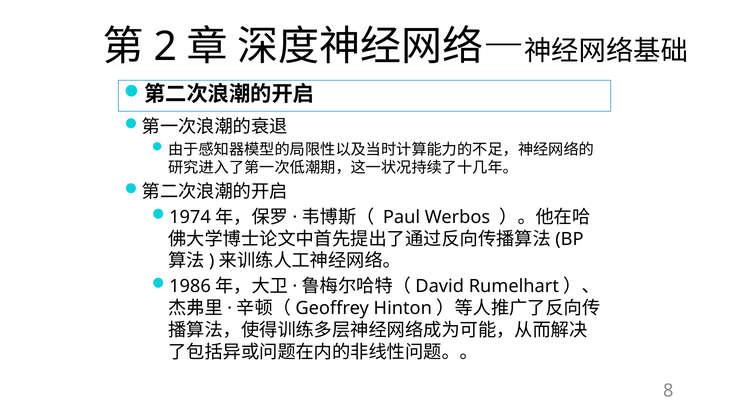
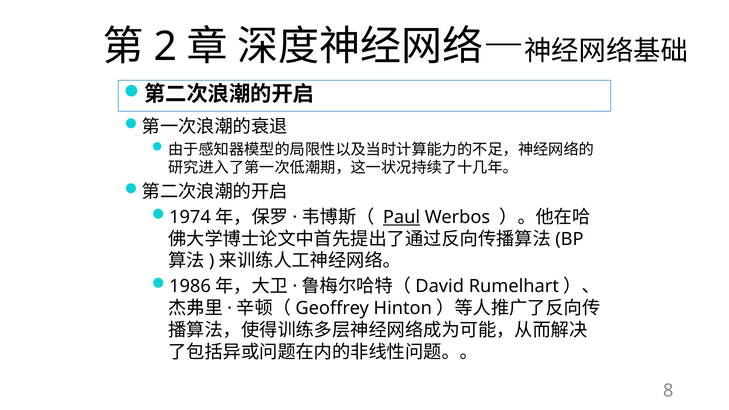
Paul underline: none -> present (402, 217)
